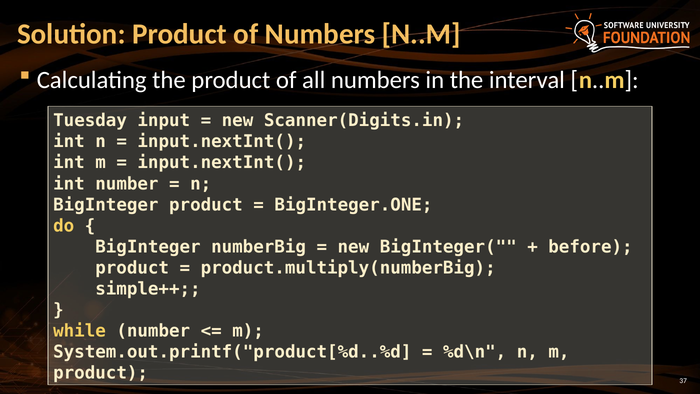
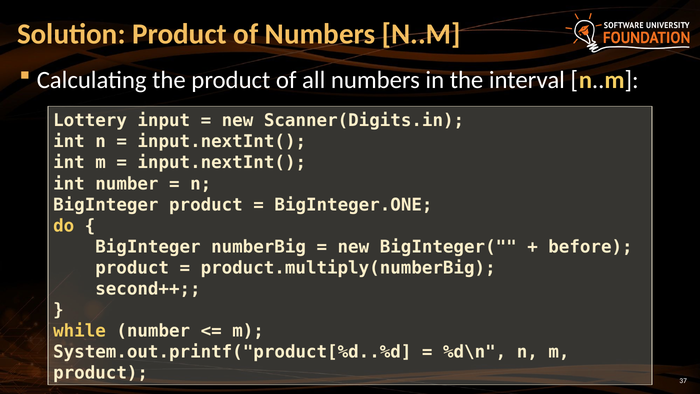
Tuesday: Tuesday -> Lottery (90, 121)
simple++: simple++ -> second++ (148, 289)
